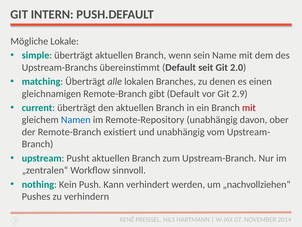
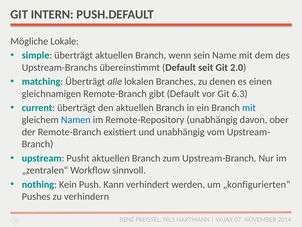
2.9: 2.9 -> 6.3 (240, 93)
mit colour: red -> blue (249, 108)
„nachvollziehen“: „nachvollziehen“ -> „konfigurierten“ (257, 184)
